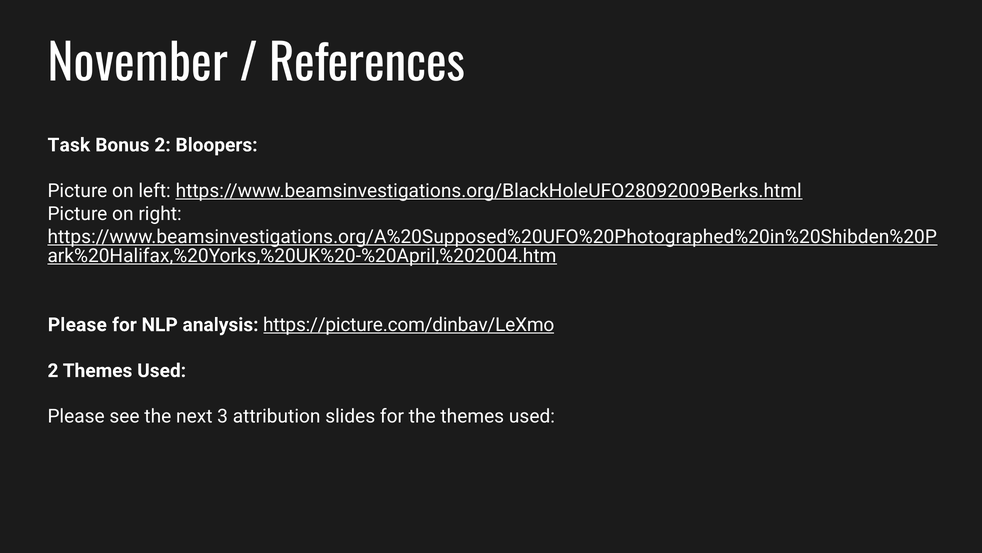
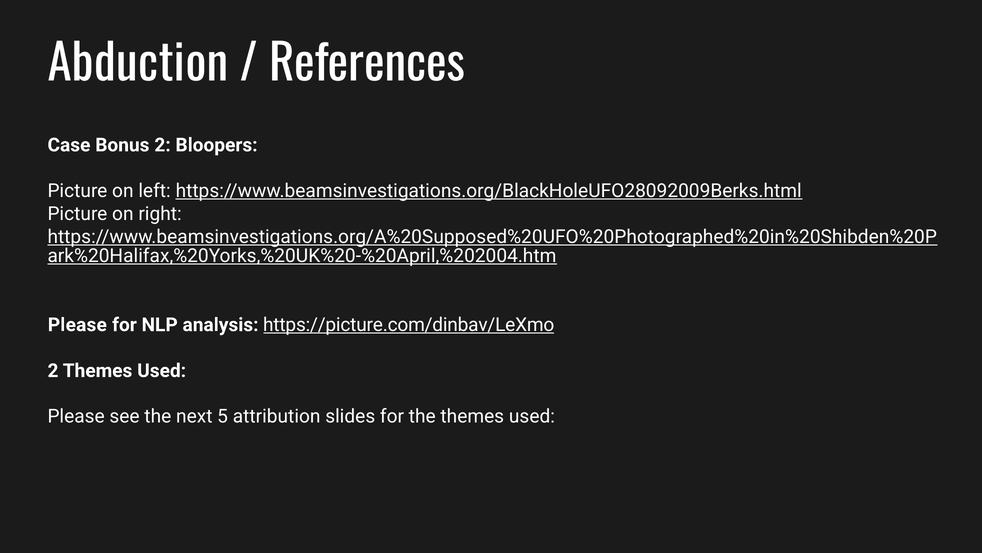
November: November -> Abduction (138, 64)
Task: Task -> Case (69, 145)
3: 3 -> 5 (223, 416)
